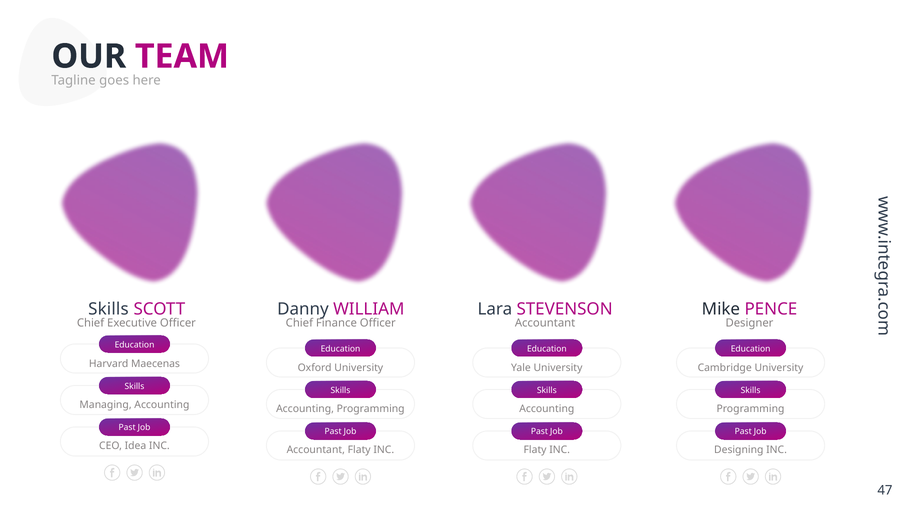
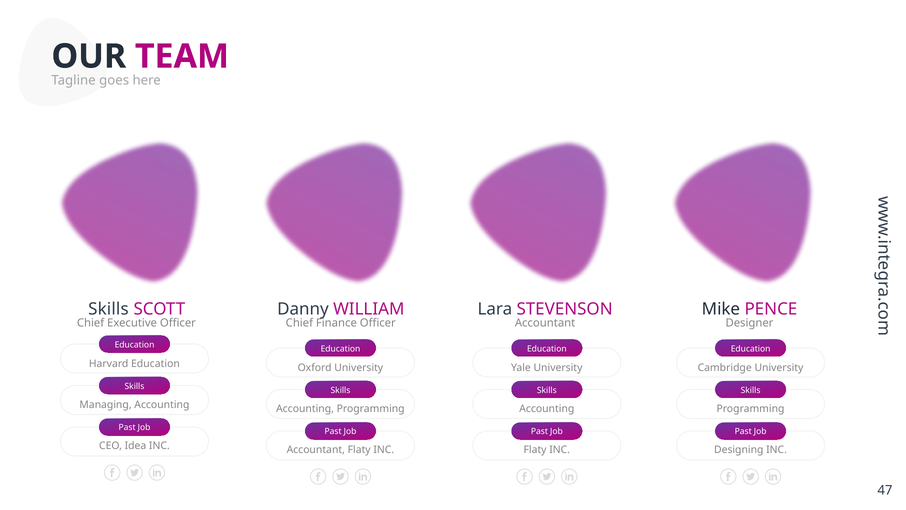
Harvard Maecenas: Maecenas -> Education (155, 363)
